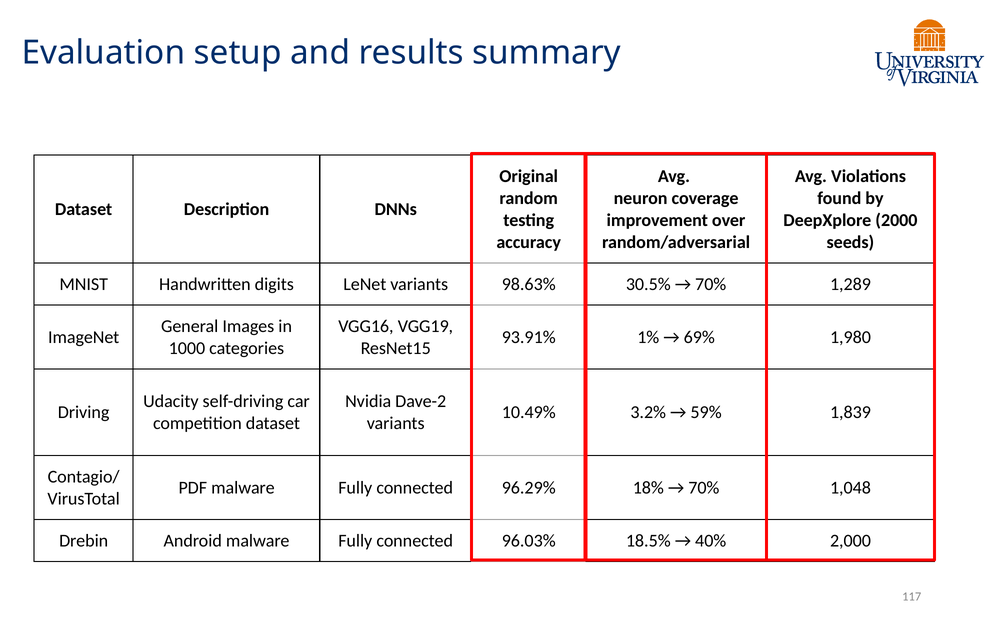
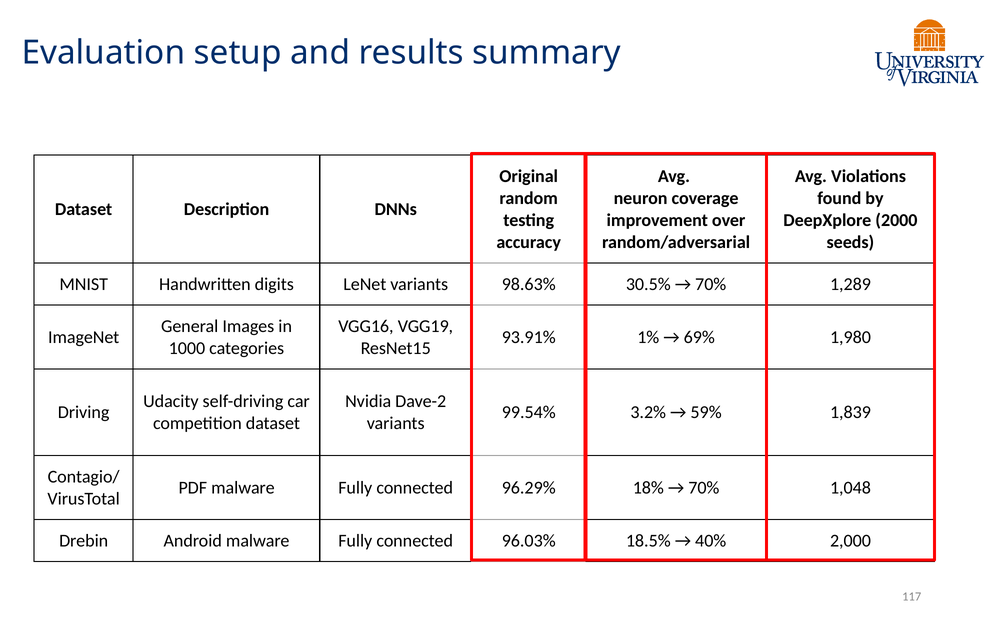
10.49%: 10.49% -> 99.54% (529, 412)
